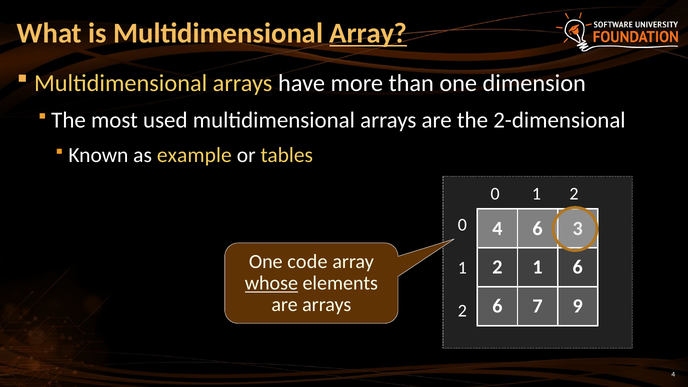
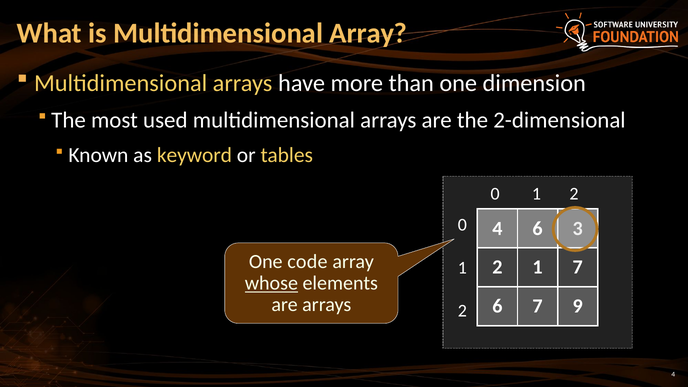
Array underline: present -> none (368, 33)
example: example -> keyword (194, 155)
1 6: 6 -> 7 (578, 267)
